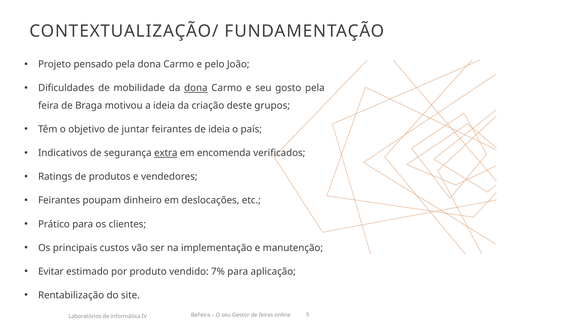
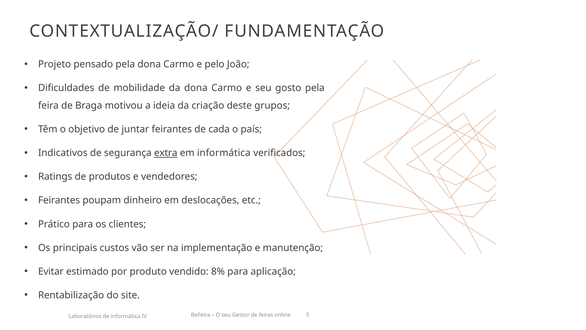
dona underline: present -> none (196, 88)
de ideia: ideia -> cada (219, 129)
em encomenda: encomenda -> informática (224, 153)
7%: 7% -> 8% (218, 271)
